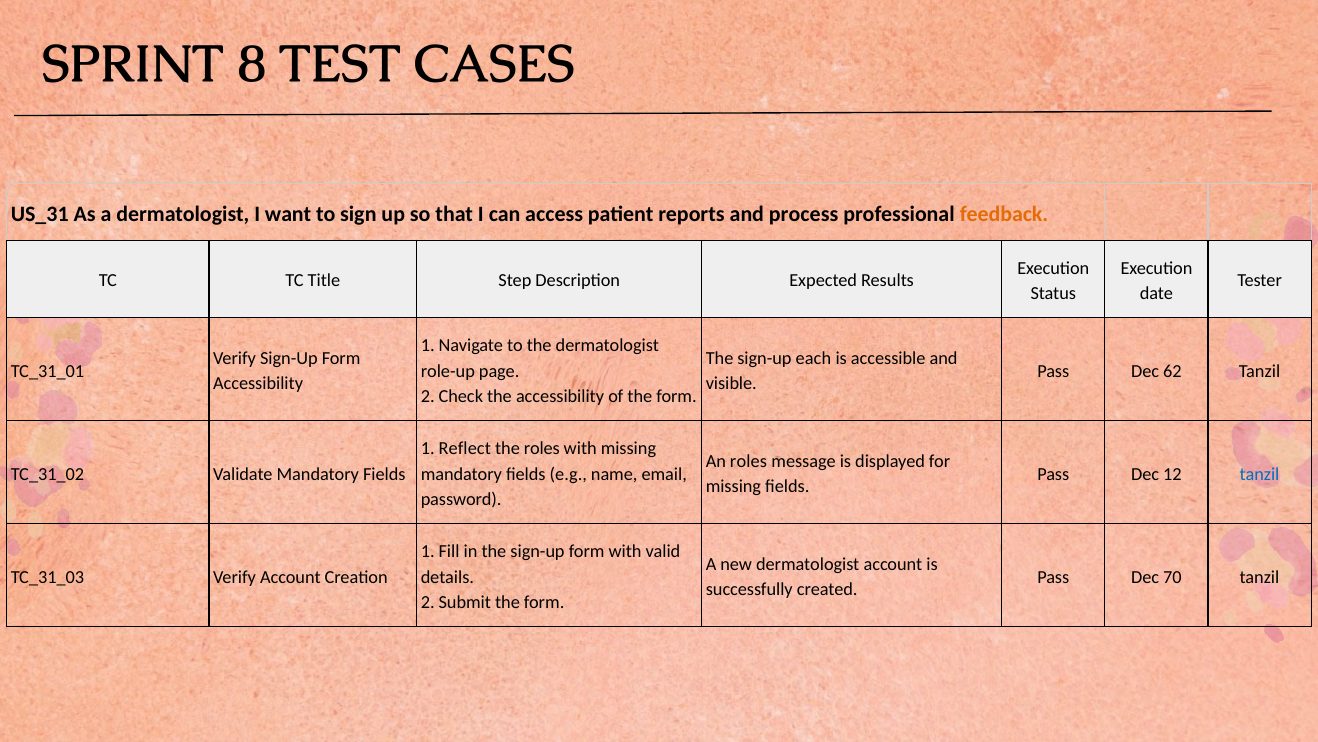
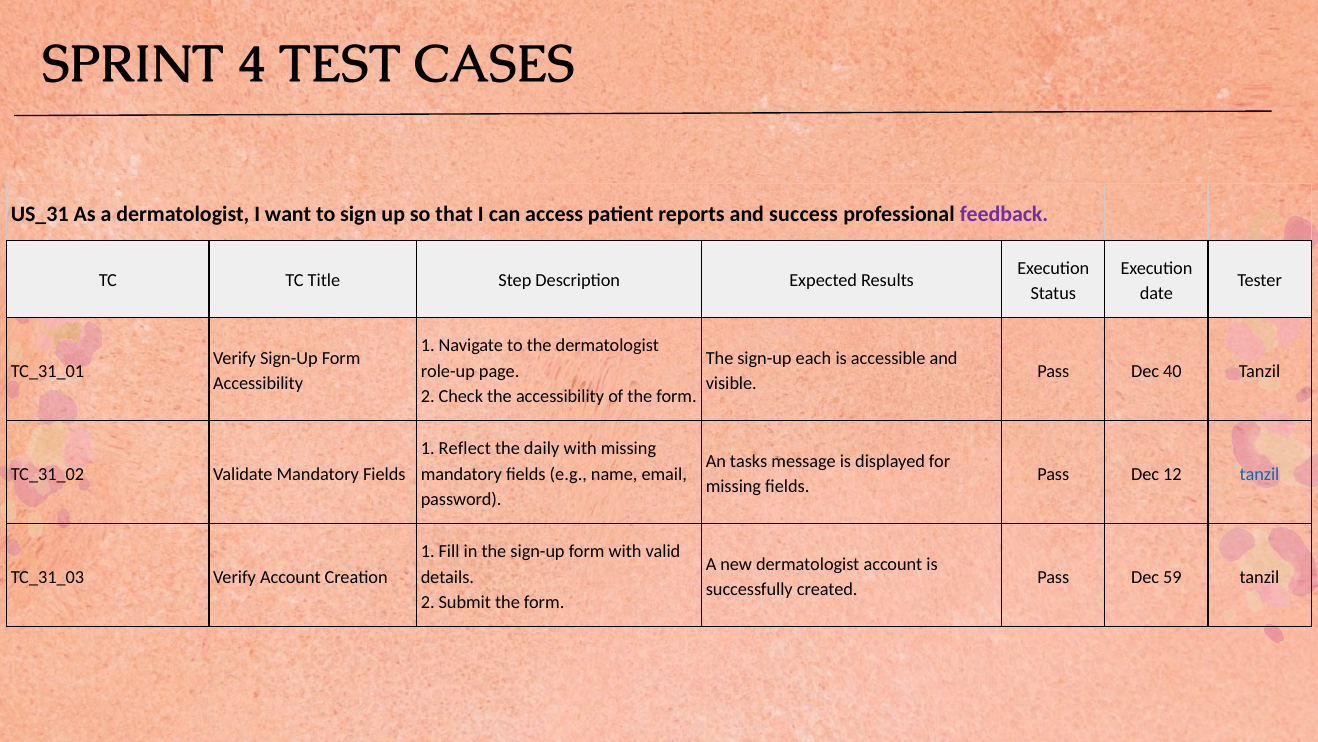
8: 8 -> 4 (252, 64)
process: process -> success (804, 214)
feedback colour: orange -> purple (1004, 214)
62: 62 -> 40 (1172, 371)
the roles: roles -> daily (542, 448)
An roles: roles -> tasks (749, 461)
70: 70 -> 59 (1172, 577)
